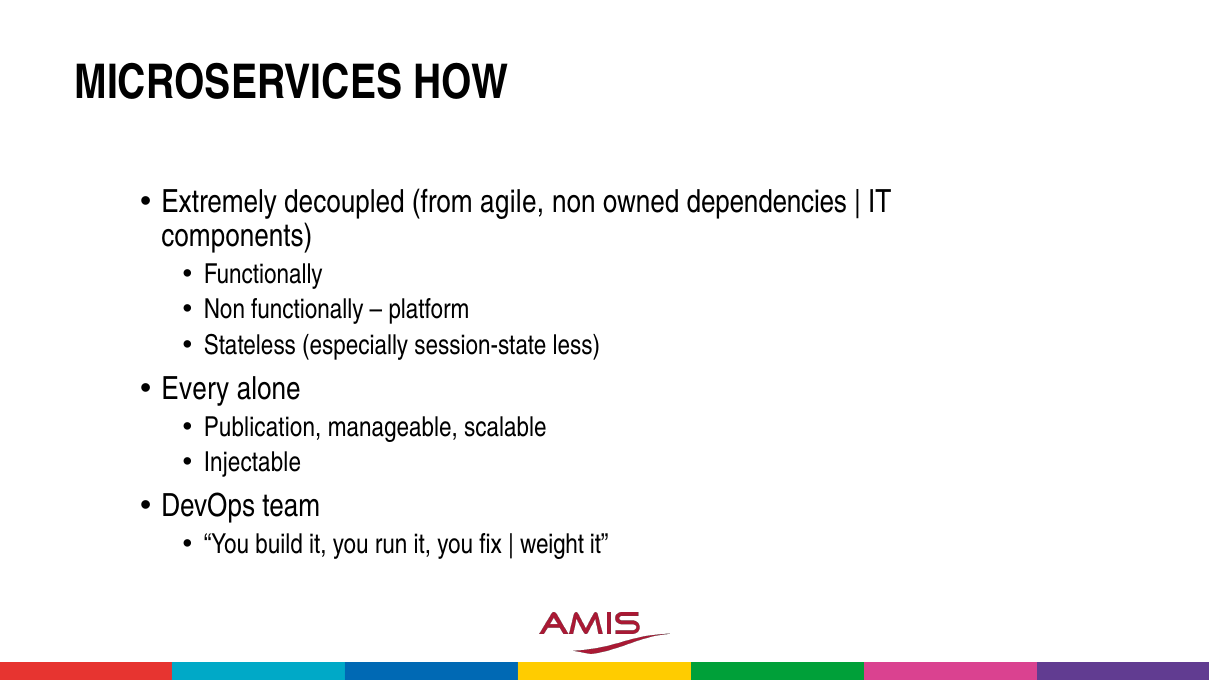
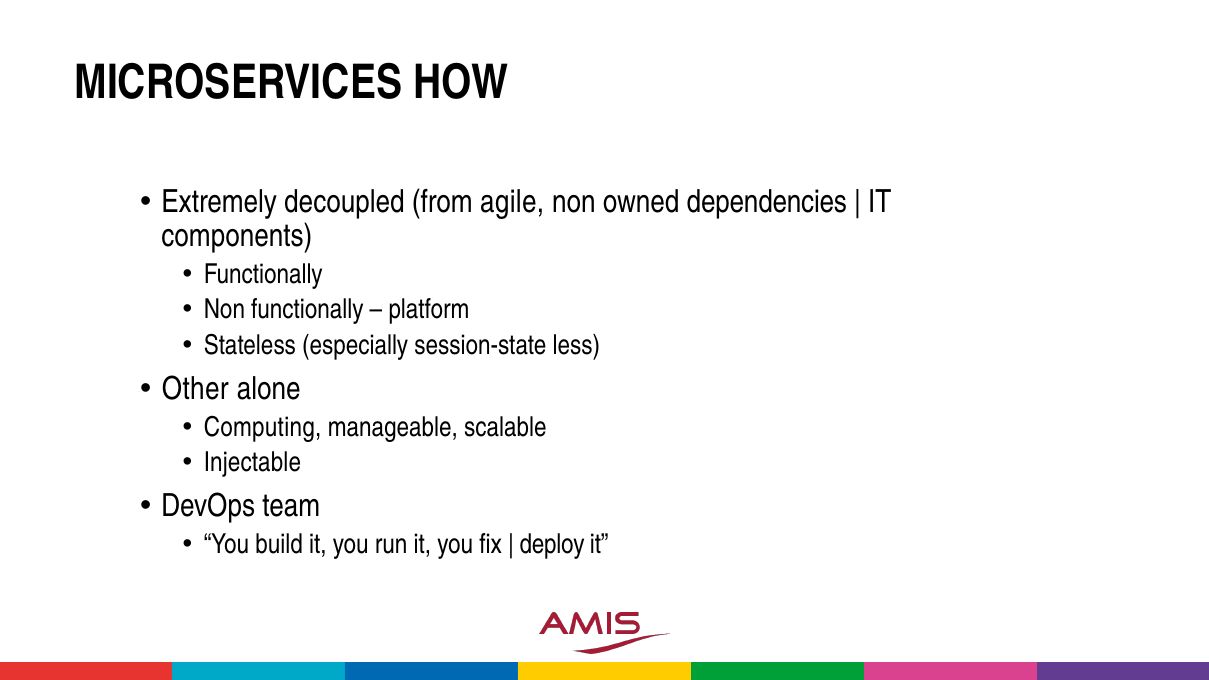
Every: Every -> Other (195, 389)
Publication: Publication -> Computing (263, 427)
weight: weight -> deploy (552, 544)
